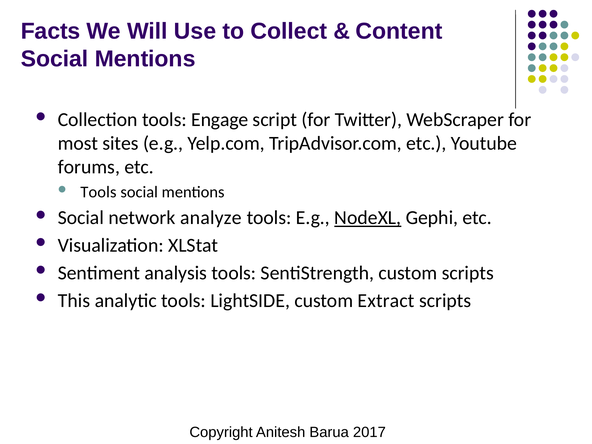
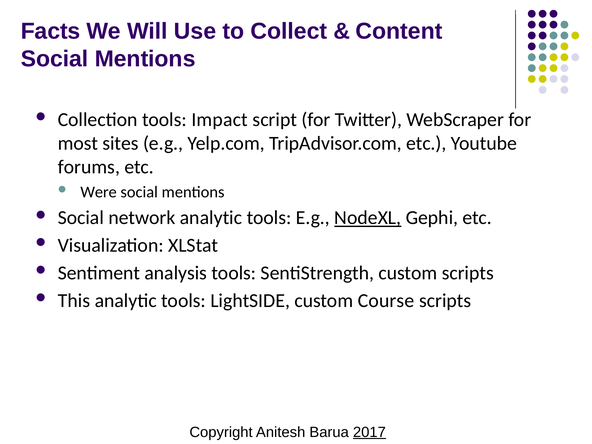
Engage: Engage -> Impact (220, 120)
Tools: Tools -> Were (99, 192)
network analyze: analyze -> analytic (211, 218)
Extract: Extract -> Course (386, 301)
2017 underline: none -> present (369, 432)
